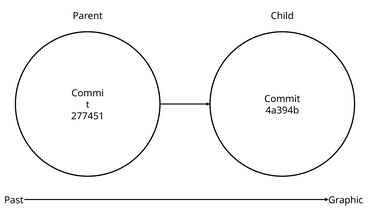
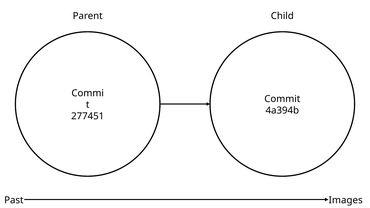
Graphic: Graphic -> Images (346, 200)
